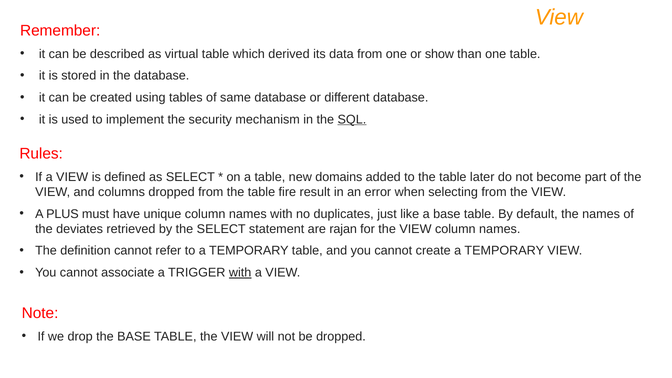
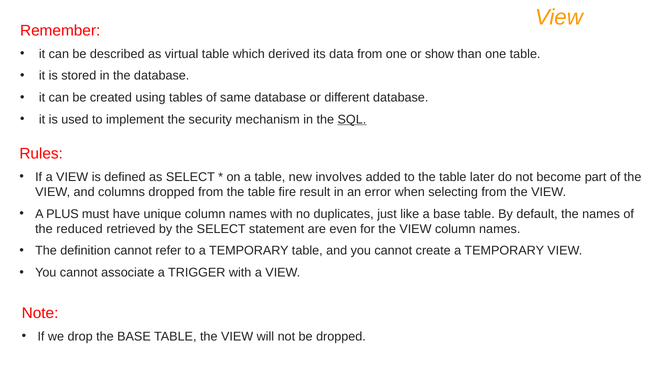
domains: domains -> involves (339, 177)
deviates: deviates -> reduced (79, 229)
rajan: rajan -> even (343, 229)
with underline: present -> none (240, 273)
